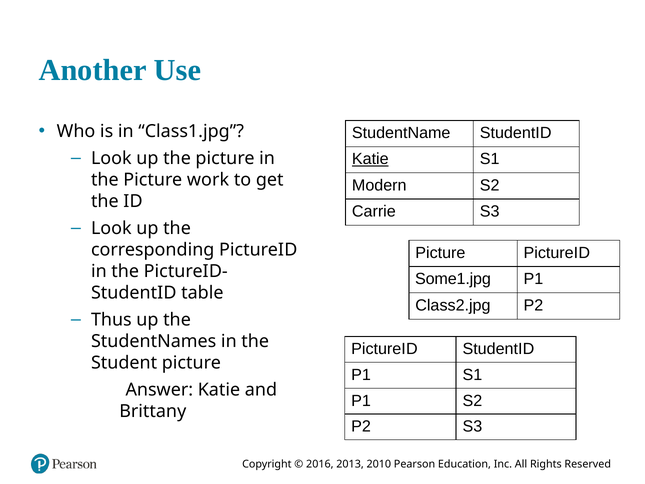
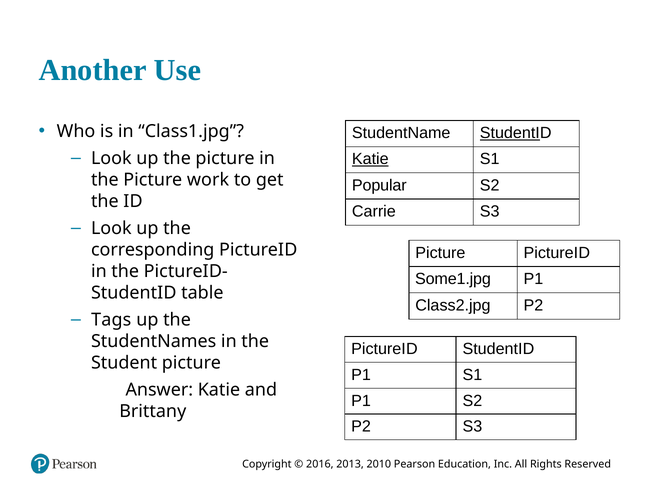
StudentI underline: none -> present (510, 133)
Modern: Modern -> Popular (379, 185)
Thus: Thus -> Tags (111, 320)
